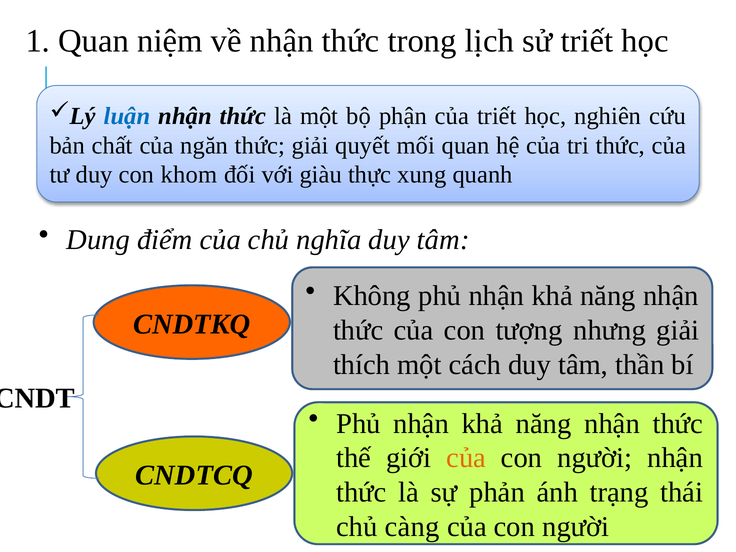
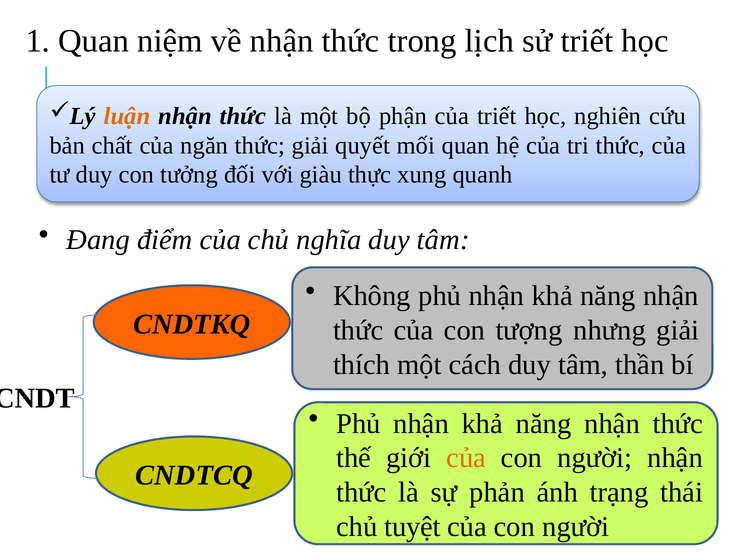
luận colour: blue -> orange (127, 116)
khom: khom -> tưởng (189, 175)
Dung: Dung -> Đang (98, 240)
càng: càng -> tuyệt (412, 527)
